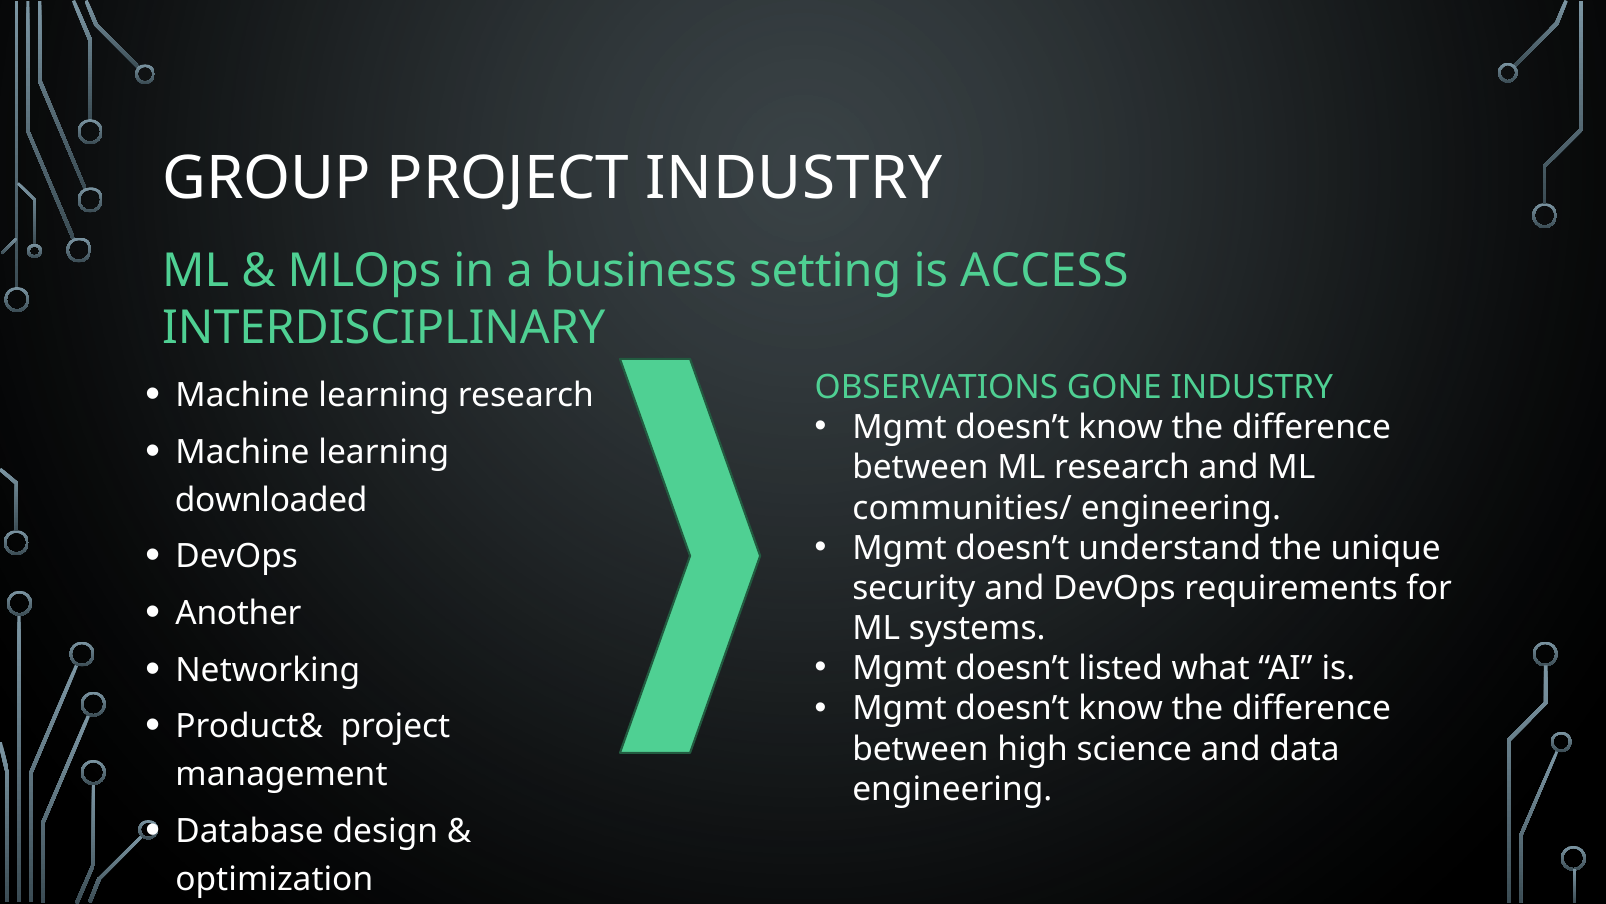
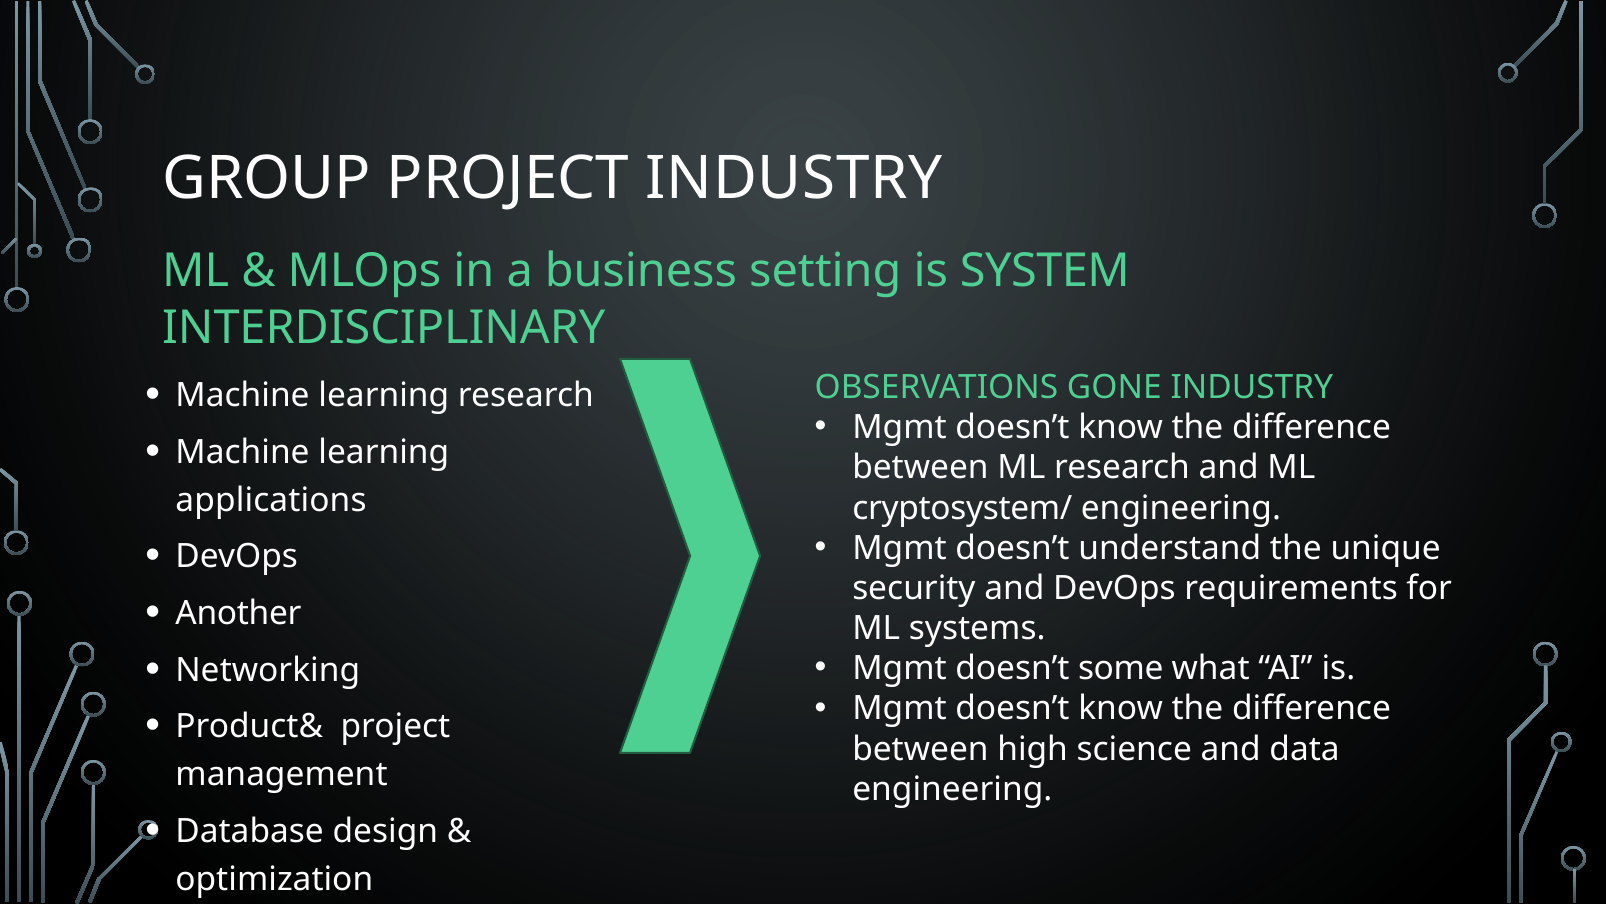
ACCESS: ACCESS -> SYSTEM (1045, 271)
downloaded: downloaded -> applications (271, 500)
communities/: communities/ -> cryptosystem/ (962, 508)
listed: listed -> some (1121, 668)
